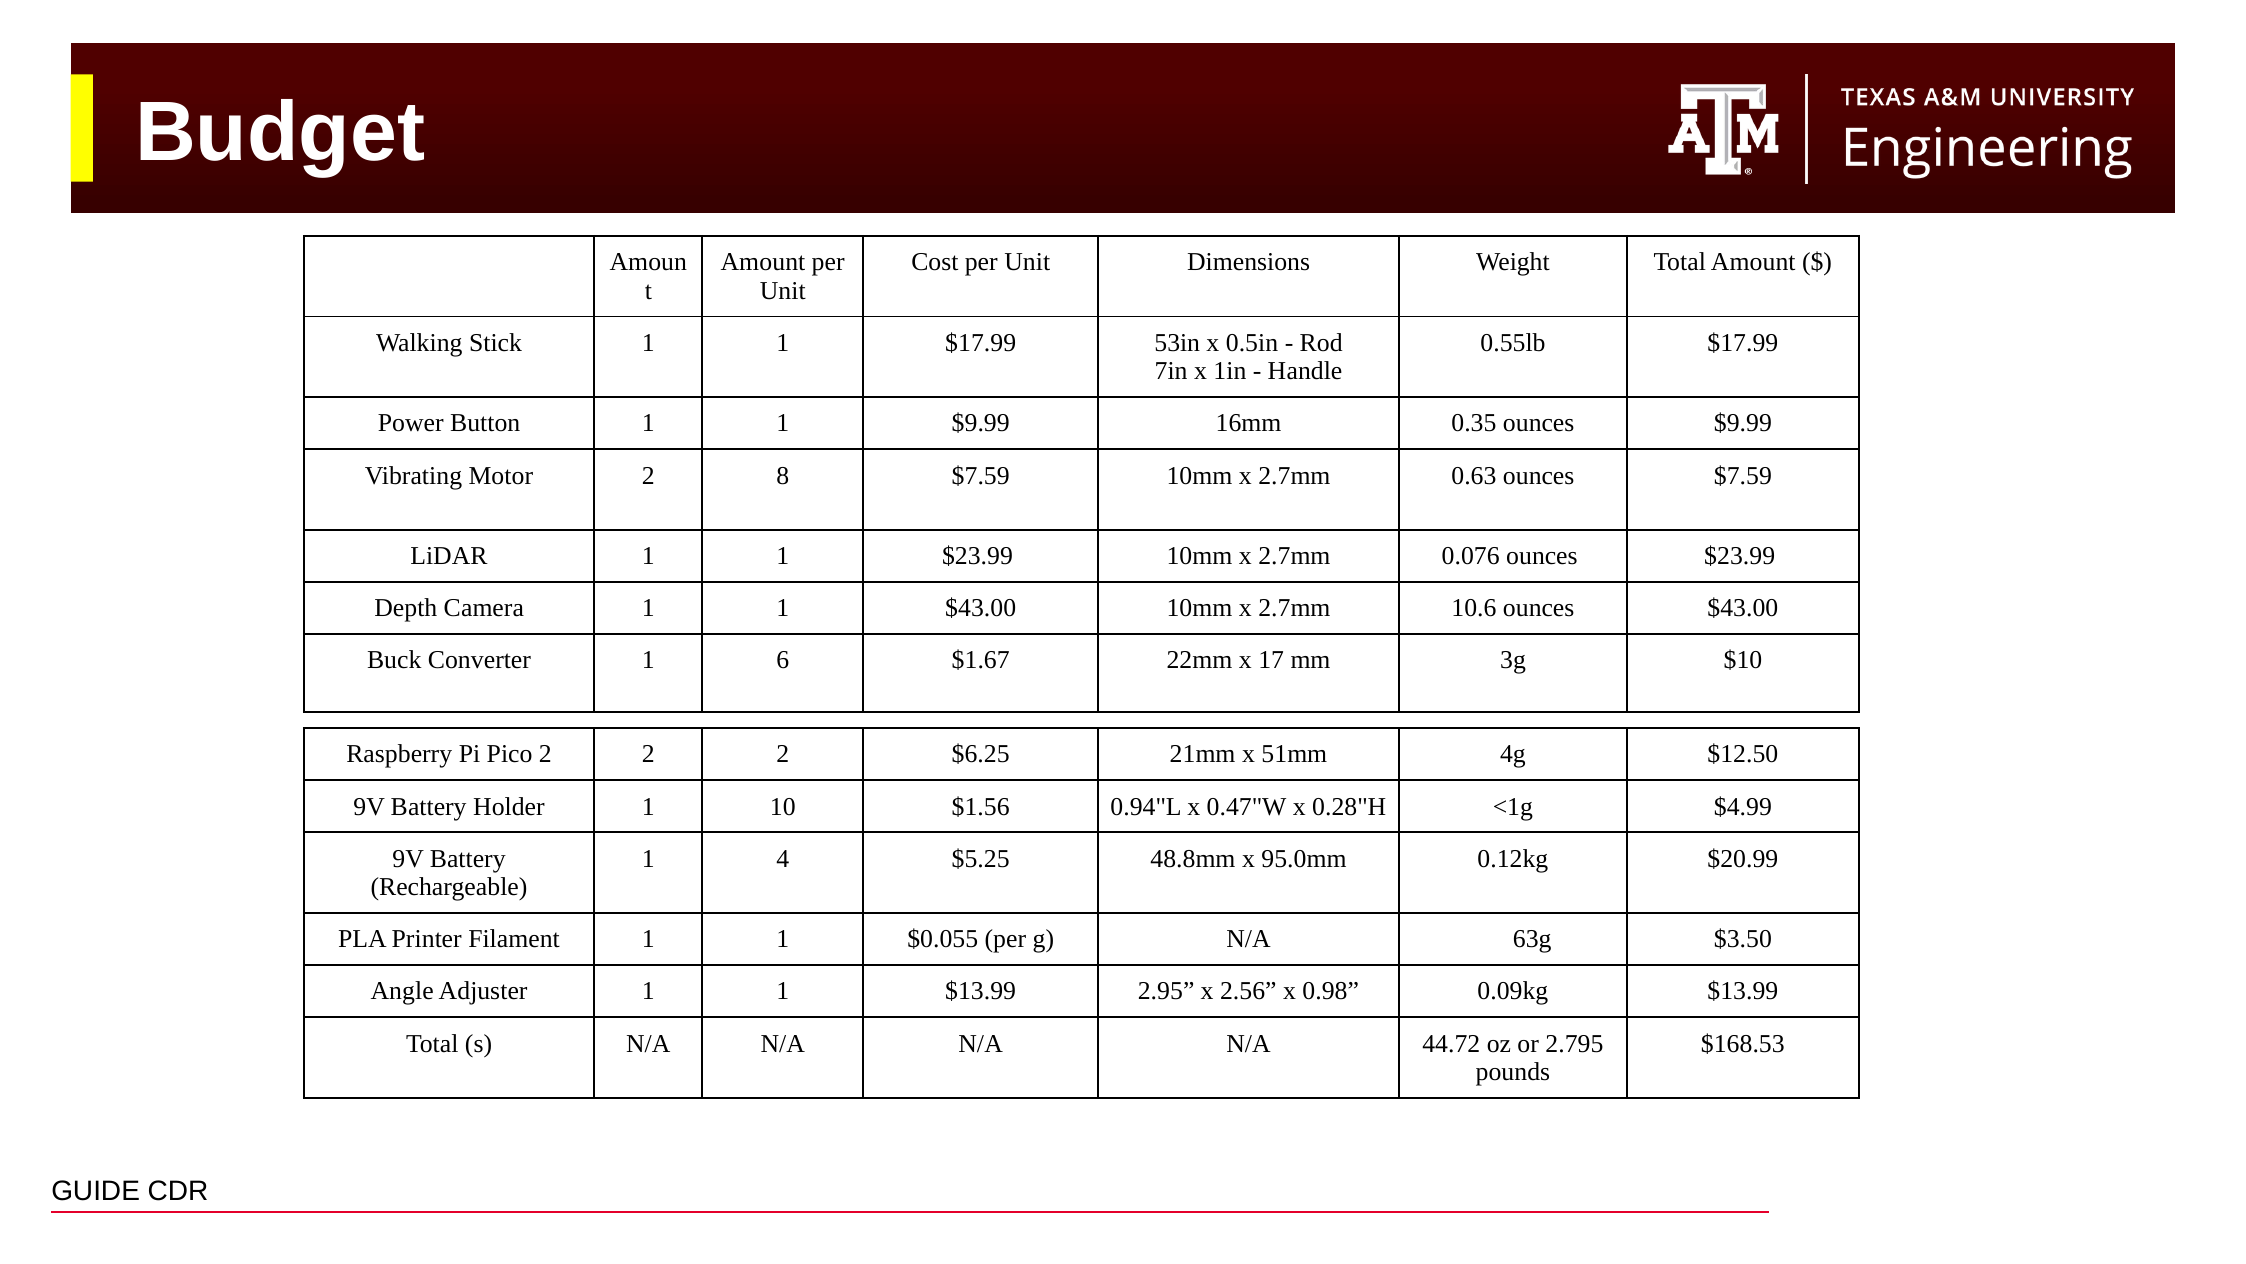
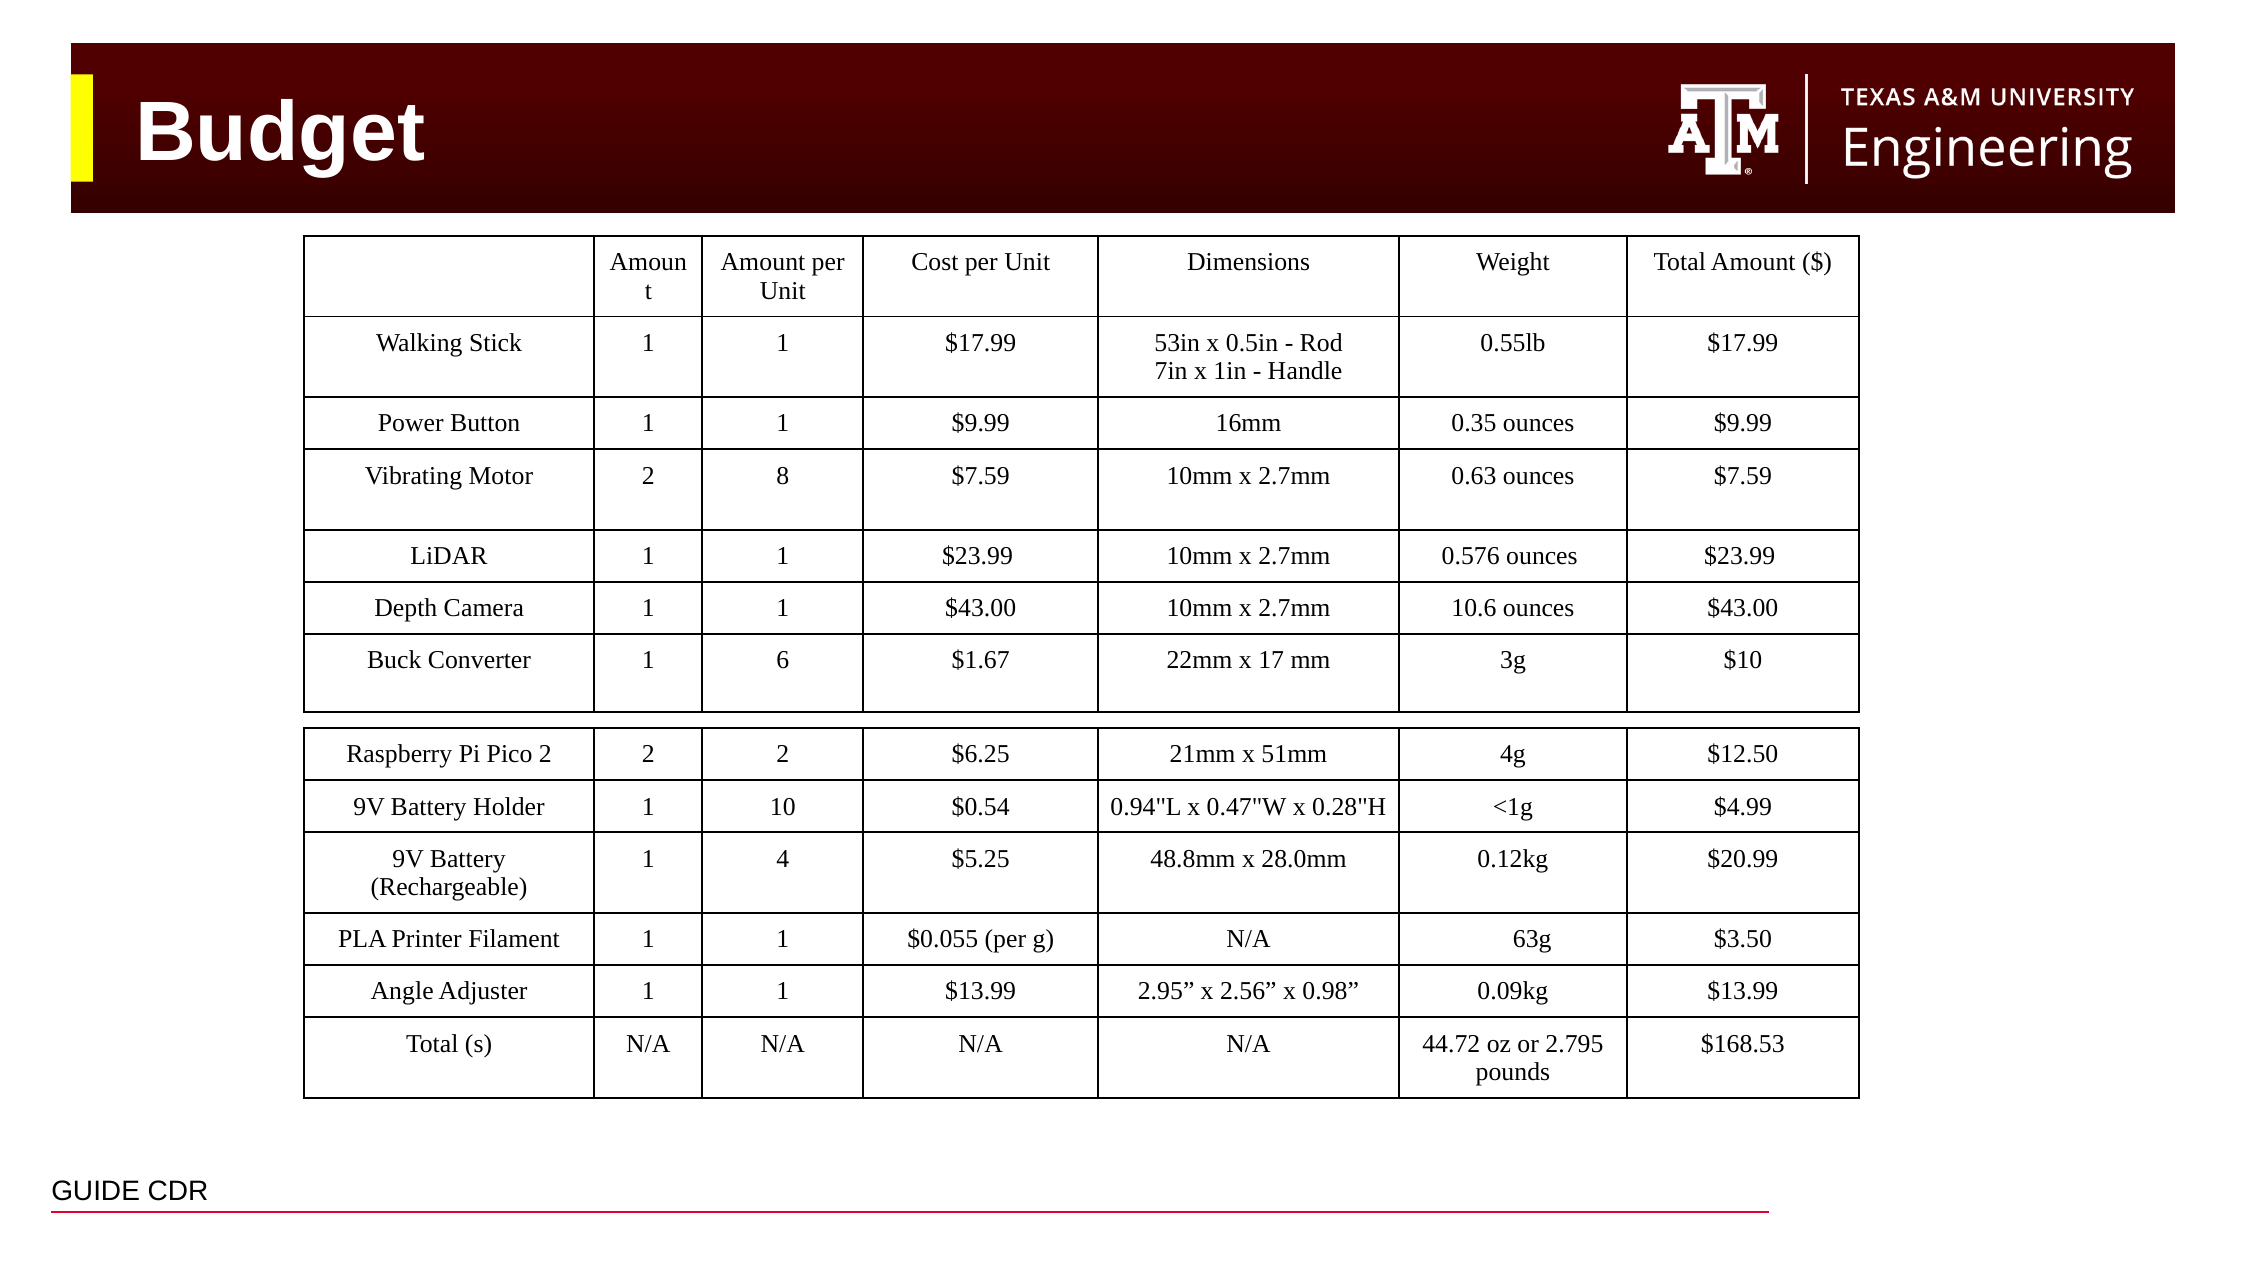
0.076: 0.076 -> 0.576 (1471, 555)
$1.56: $1.56 -> $0.54 (981, 806)
95.0mm: 95.0mm -> 28.0mm (1304, 858)
